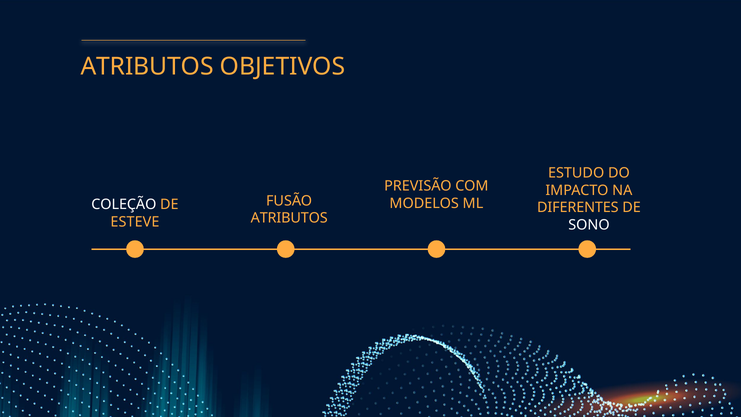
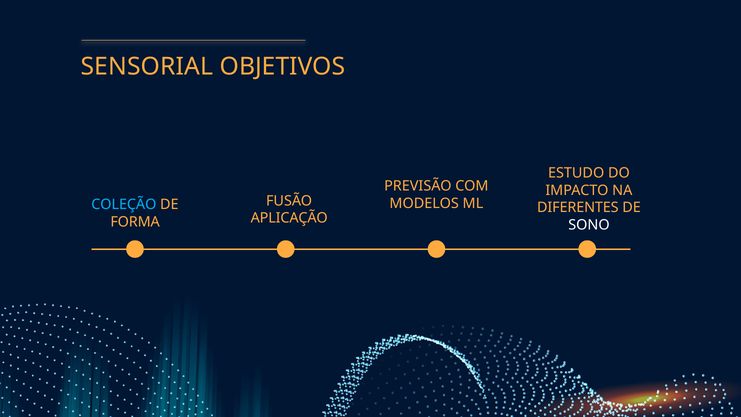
ATRIBUTOS: ATRIBUTOS -> SENSORIAL (147, 67)
COLEÇÃO colour: white -> light blue (124, 204)
ATRIBUTOS: ATRIBUTOS -> APLICAÇÃO (289, 218)
ESTEVE: ESTEVE -> FORMA (135, 222)
